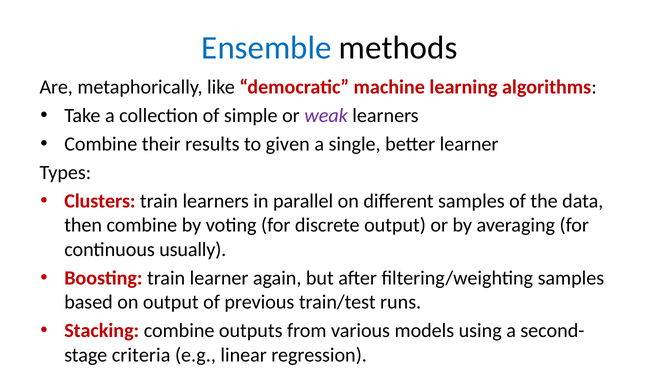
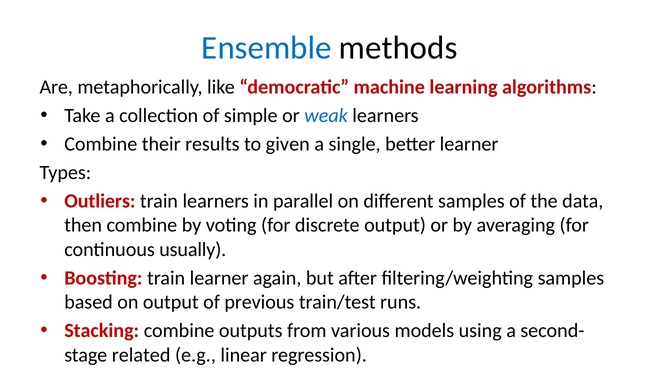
weak colour: purple -> blue (326, 115)
Clusters: Clusters -> Outliers (100, 201)
criteria: criteria -> related (141, 355)
